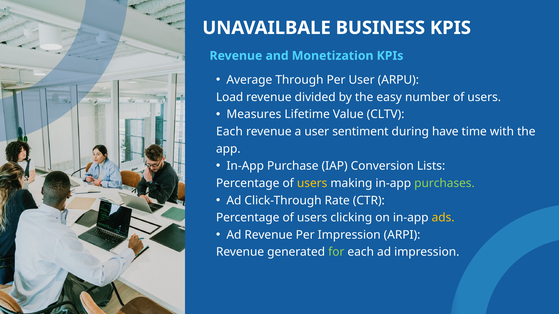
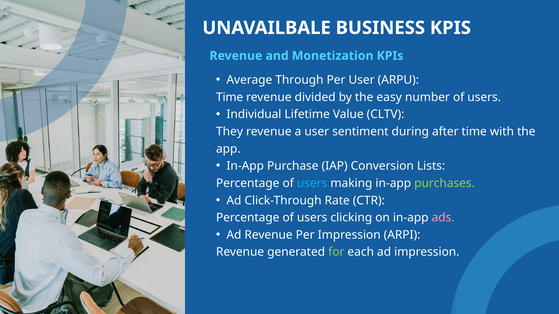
Load: Load -> Time (230, 97)
Measures: Measures -> Individual (254, 115)
Each: Each -> They (230, 132)
have: have -> after (445, 132)
users colour: yellow -> light blue (312, 183)
ads colour: yellow -> pink (443, 218)
